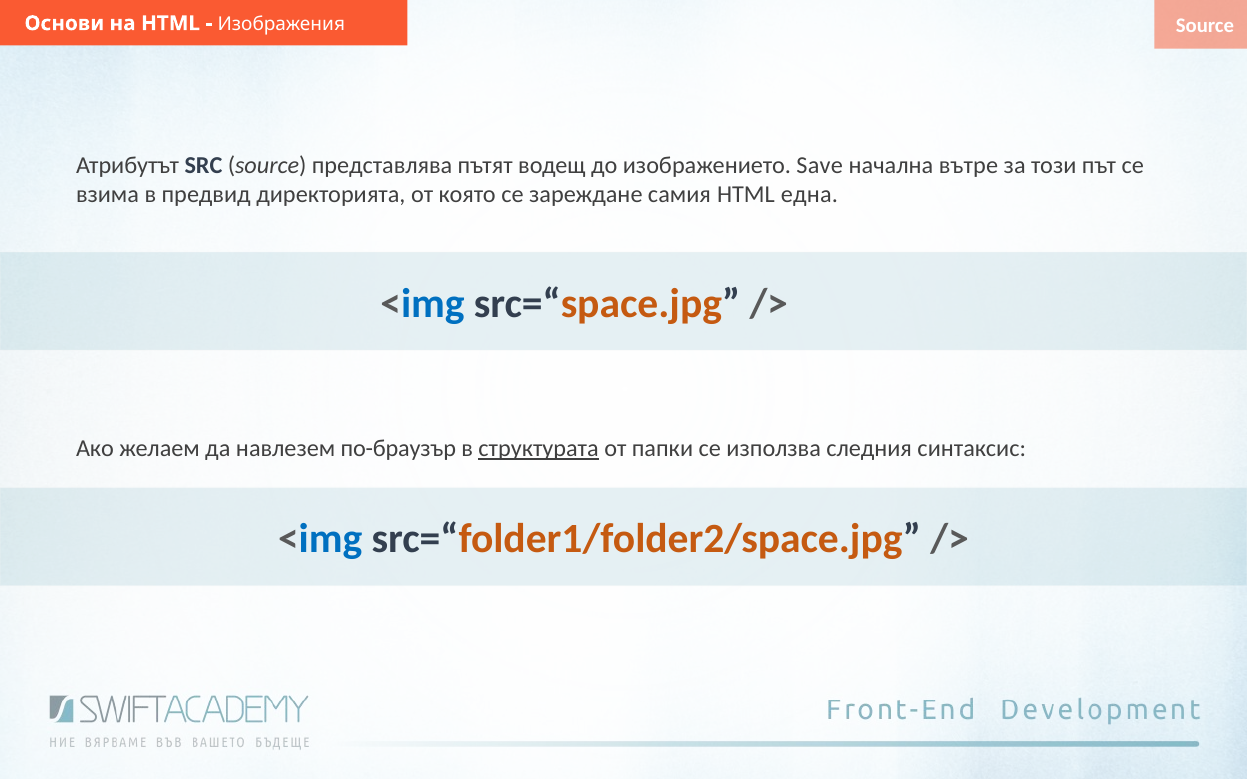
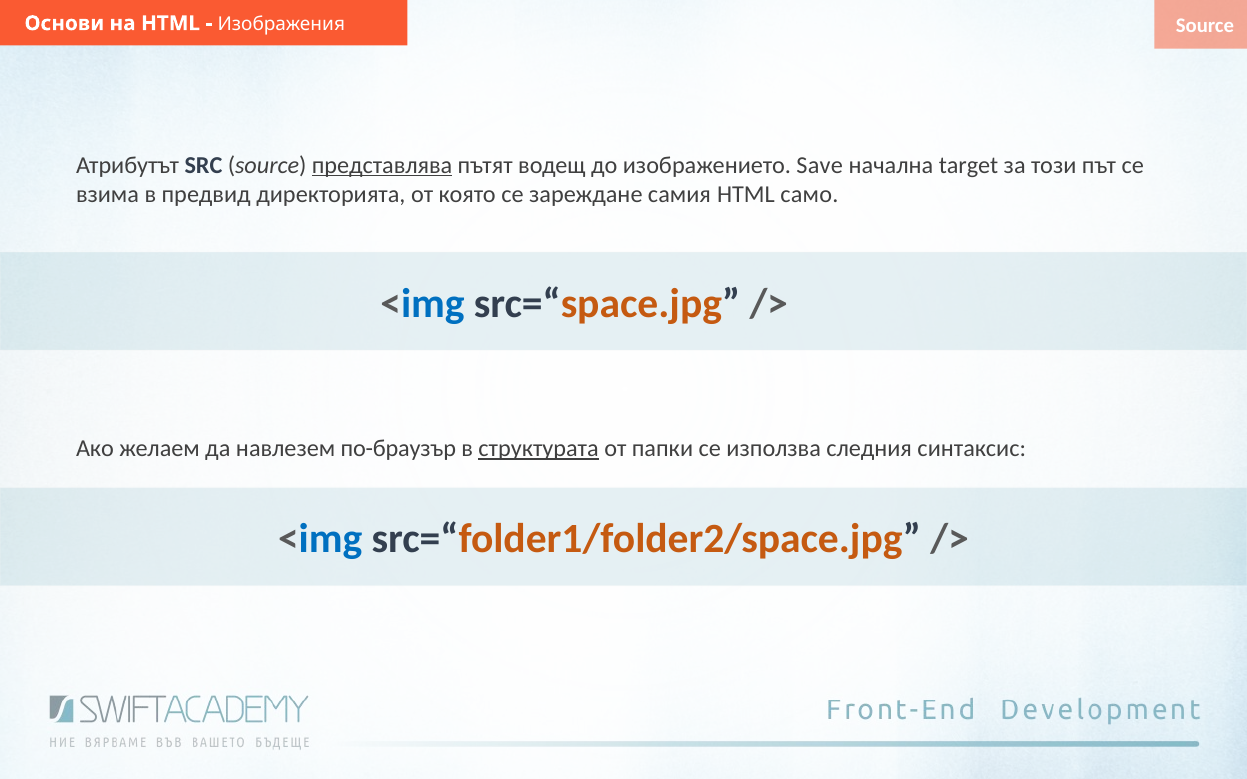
представлява underline: none -> present (382, 165)
вътре: вътре -> target (969, 165)
една: една -> само (809, 194)
